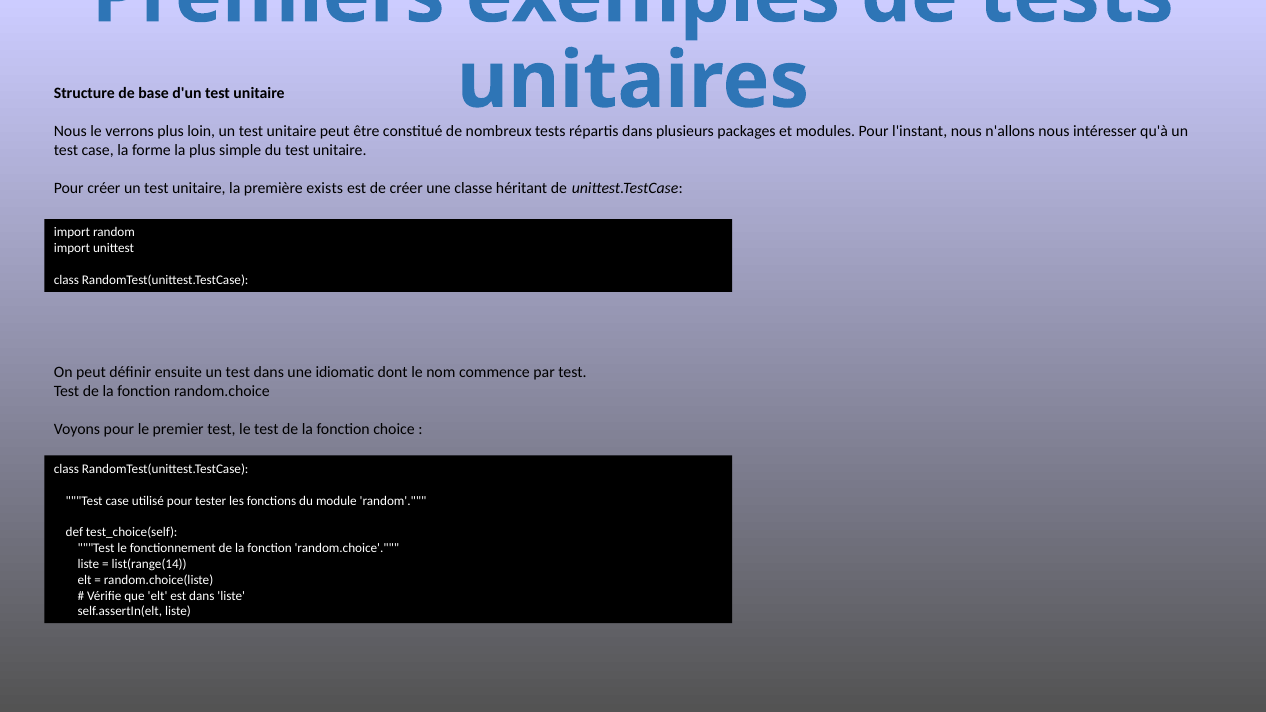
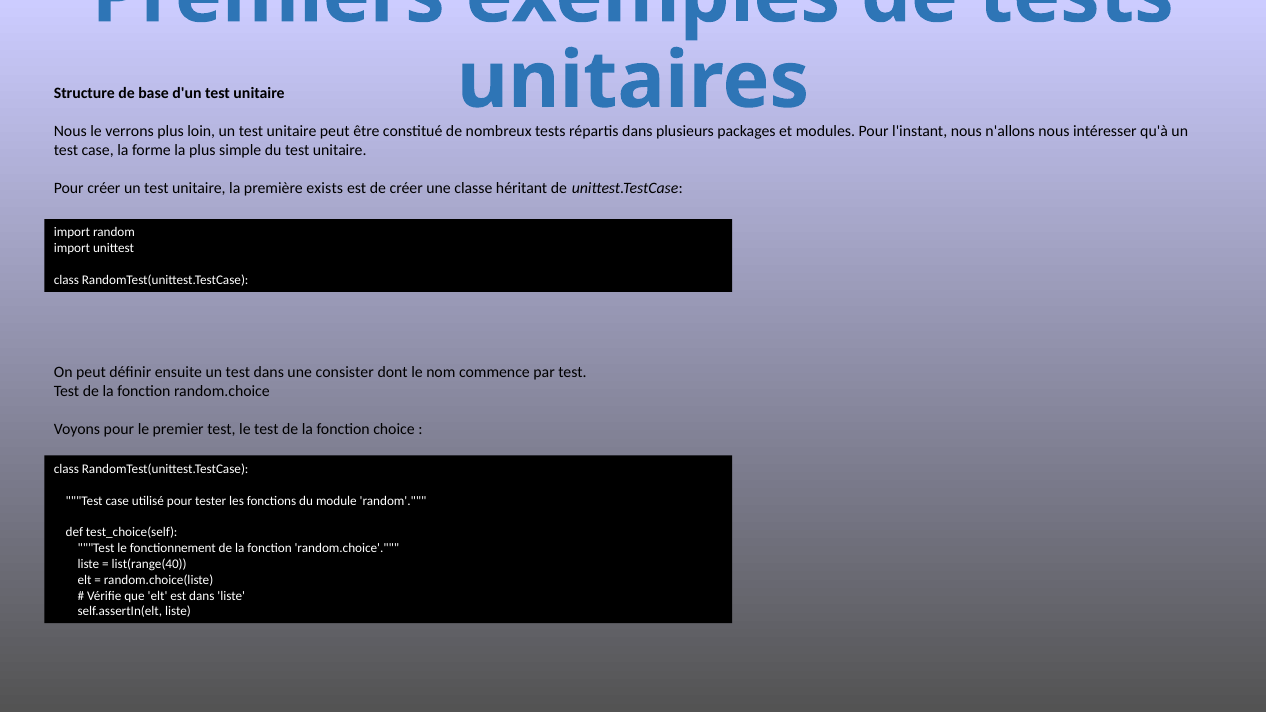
idiomatic: idiomatic -> consister (345, 373)
list(range(14: list(range(14 -> list(range(40 (149, 564)
